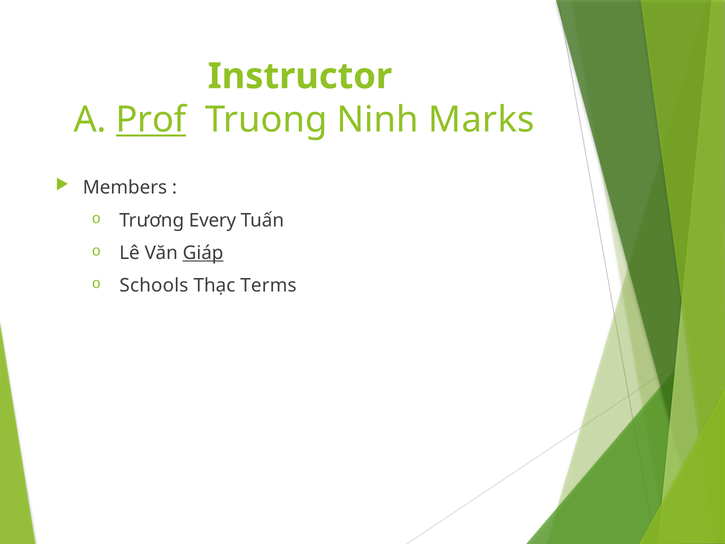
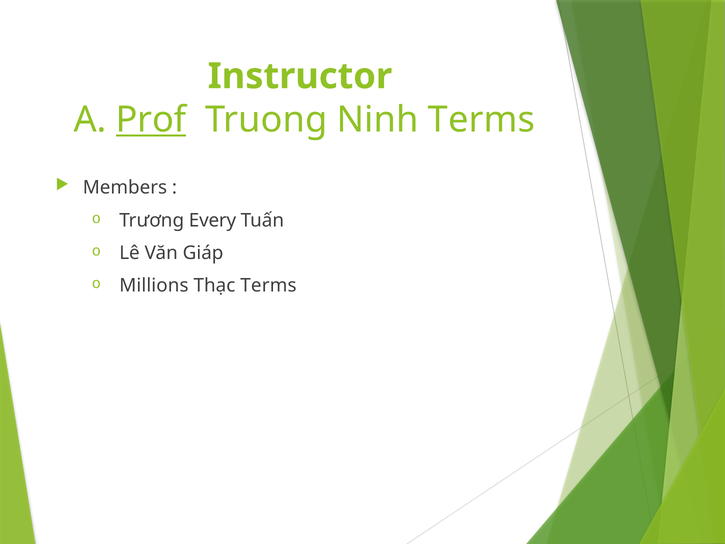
Ninh Marks: Marks -> Terms (482, 120)
Giáp underline: present -> none (203, 253)
Schools: Schools -> Millions (154, 286)
